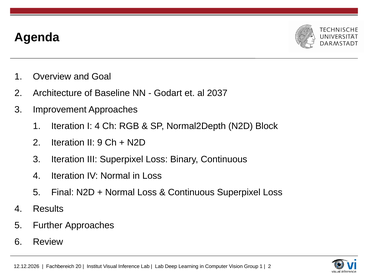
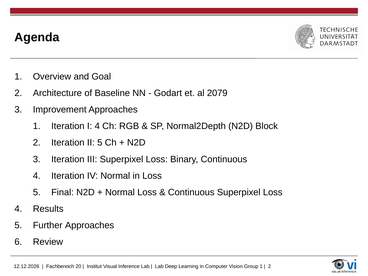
2037: 2037 -> 2079 (217, 93)
II 9: 9 -> 5 (100, 143)
